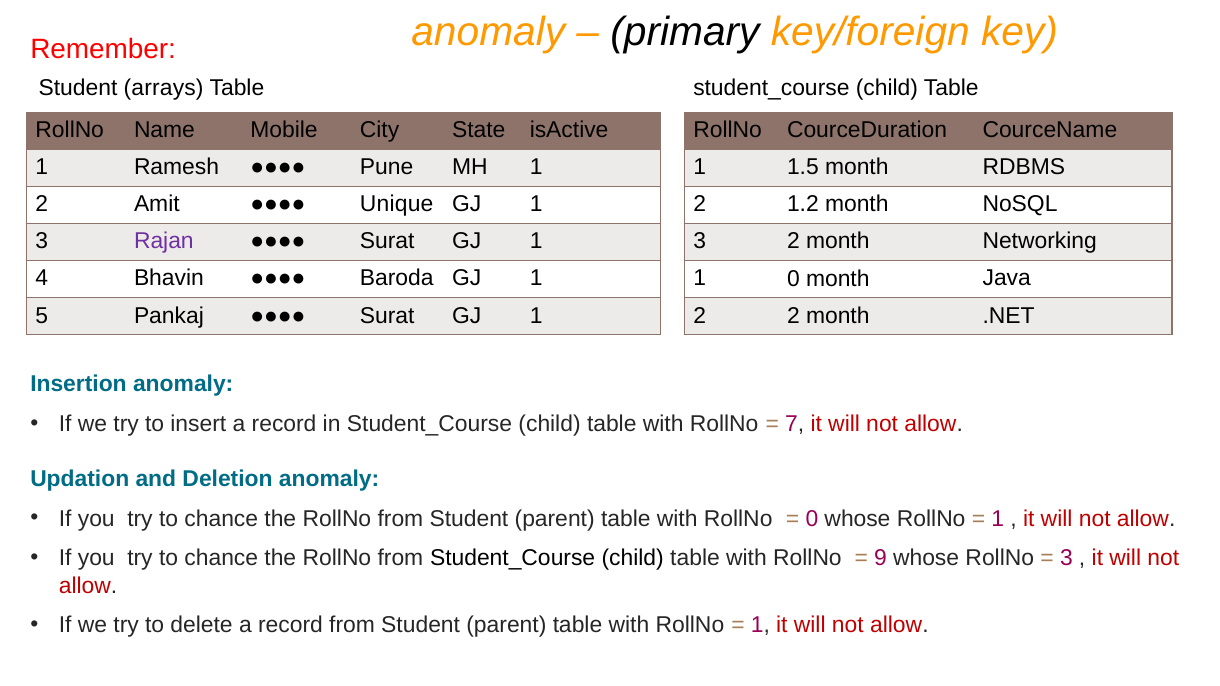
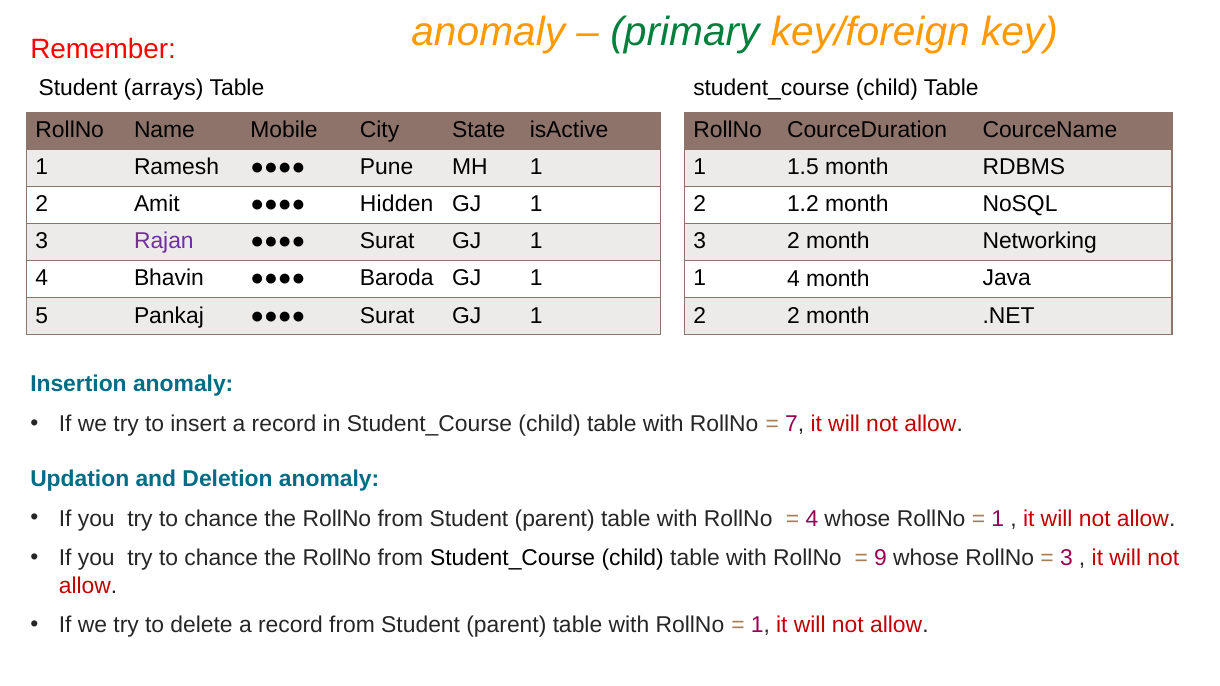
primary colour: black -> green (685, 32)
Unique: Unique -> Hidden (397, 204)
0: 0 -> 4 (793, 279)
0: 0 -> 4 (812, 519)
